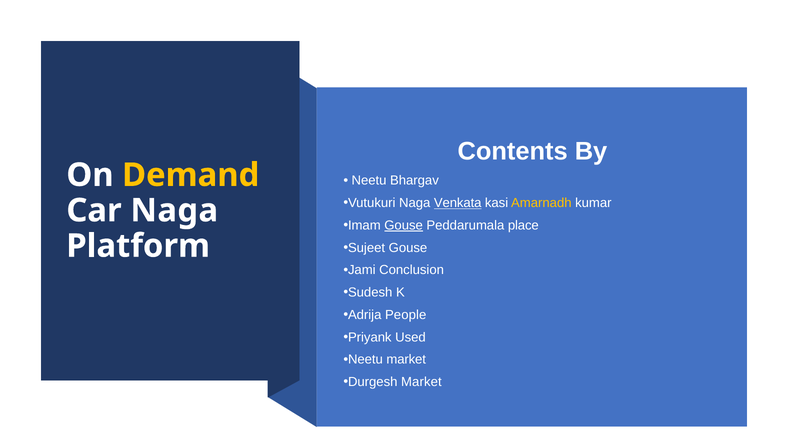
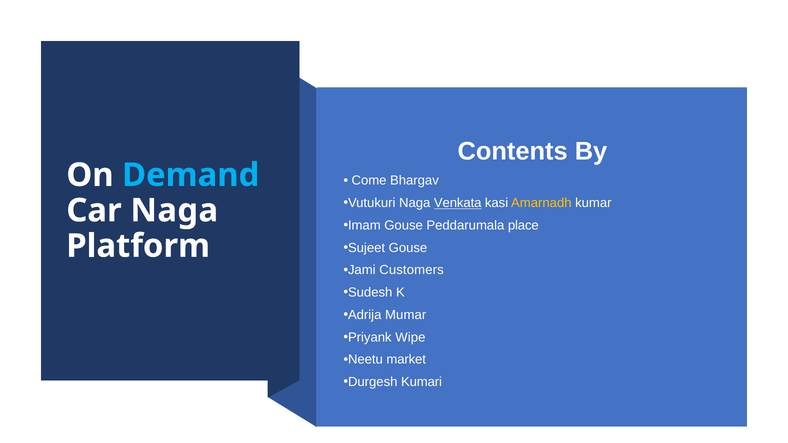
Demand colour: yellow -> light blue (191, 175)
Neetu: Neetu -> Come (369, 181)
Gouse underline: present -> none (404, 226)
Conclusion: Conclusion -> Customers (412, 270)
People: People -> Mumar (406, 315)
Used: Used -> Wipe (410, 337)
Durgesh Market: Market -> Kumari (422, 382)
